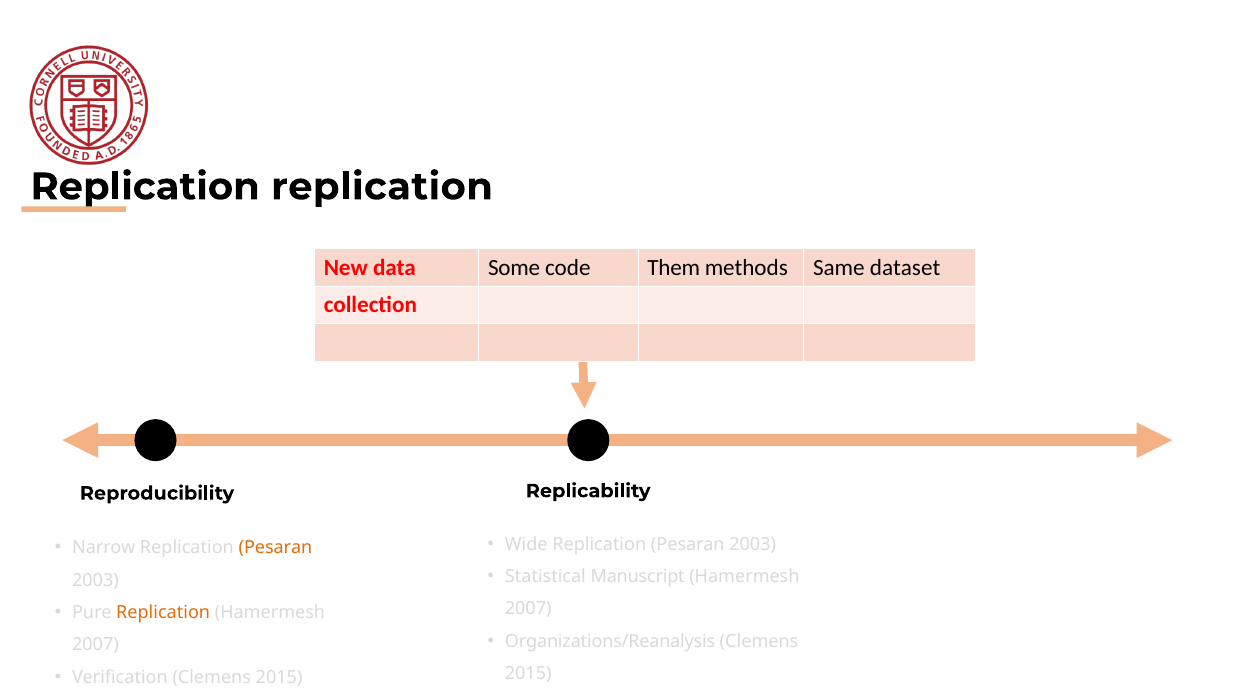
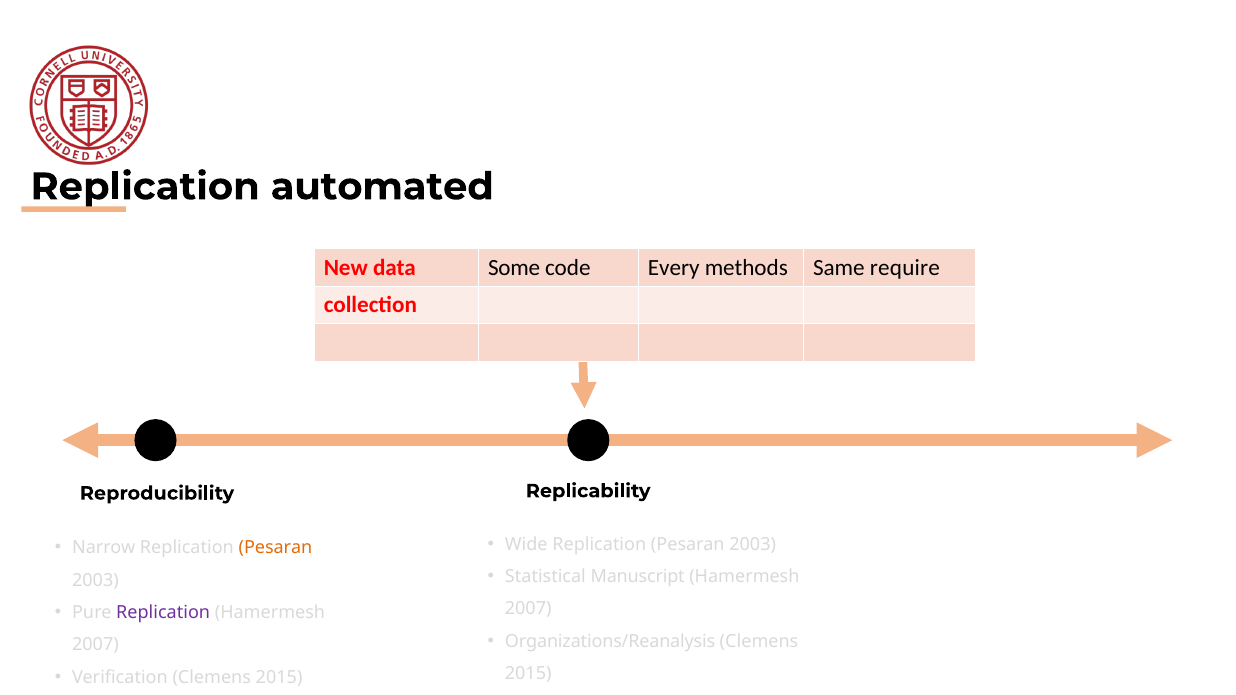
Replication replication: replication -> automated (382, 187)
Them: Them -> Every (674, 268)
dataset: dataset -> require (905, 268)
Replication colour: orange -> purple (163, 613)
